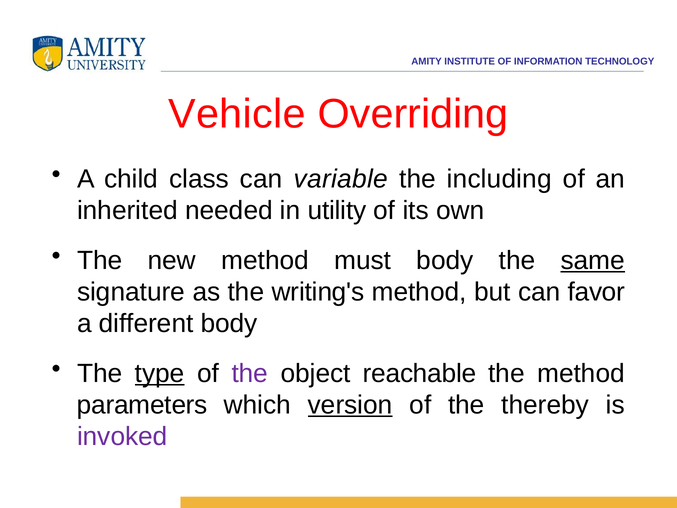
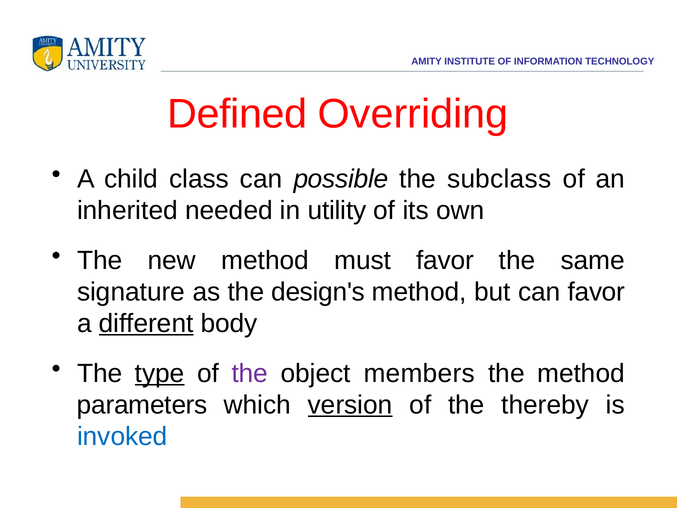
Vehicle: Vehicle -> Defined (237, 114)
variable: variable -> possible (341, 179)
including: including -> subclass (499, 179)
must body: body -> favor (445, 260)
same underline: present -> none (593, 260)
writing's: writing's -> design's (318, 292)
different underline: none -> present (146, 323)
reachable: reachable -> members (419, 373)
invoked colour: purple -> blue (122, 436)
